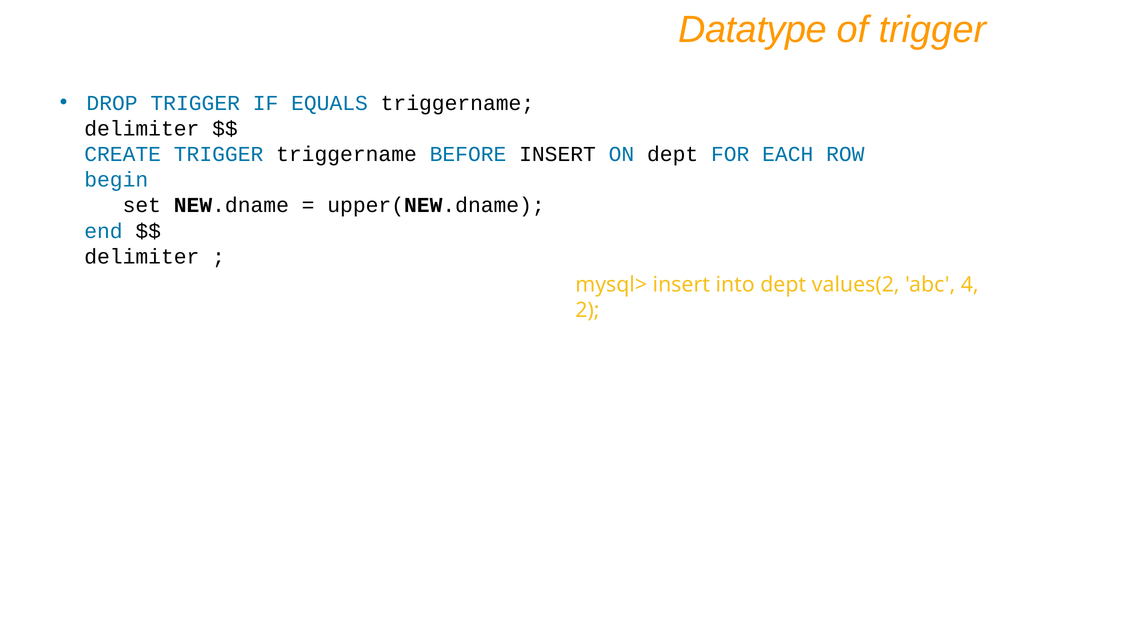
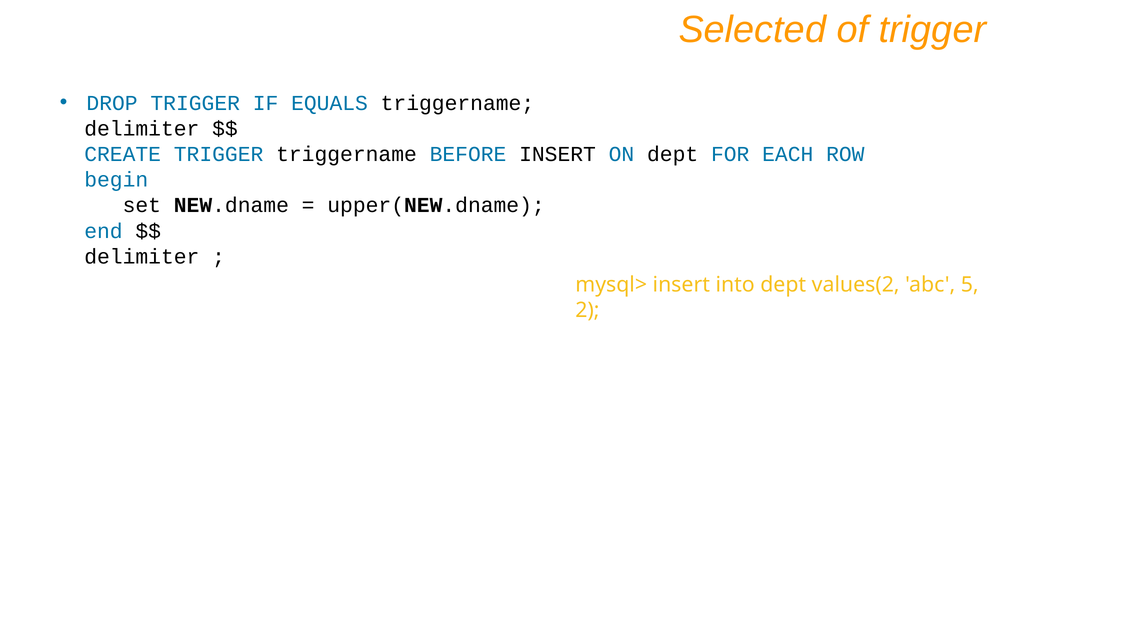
Datatype: Datatype -> Selected (752, 30)
4: 4 -> 5 (970, 285)
